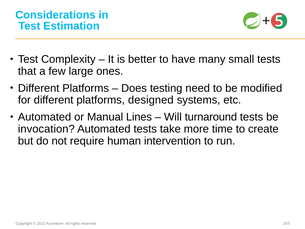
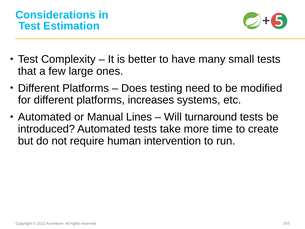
designed: designed -> increases (151, 100)
invocation: invocation -> introduced (46, 129)
